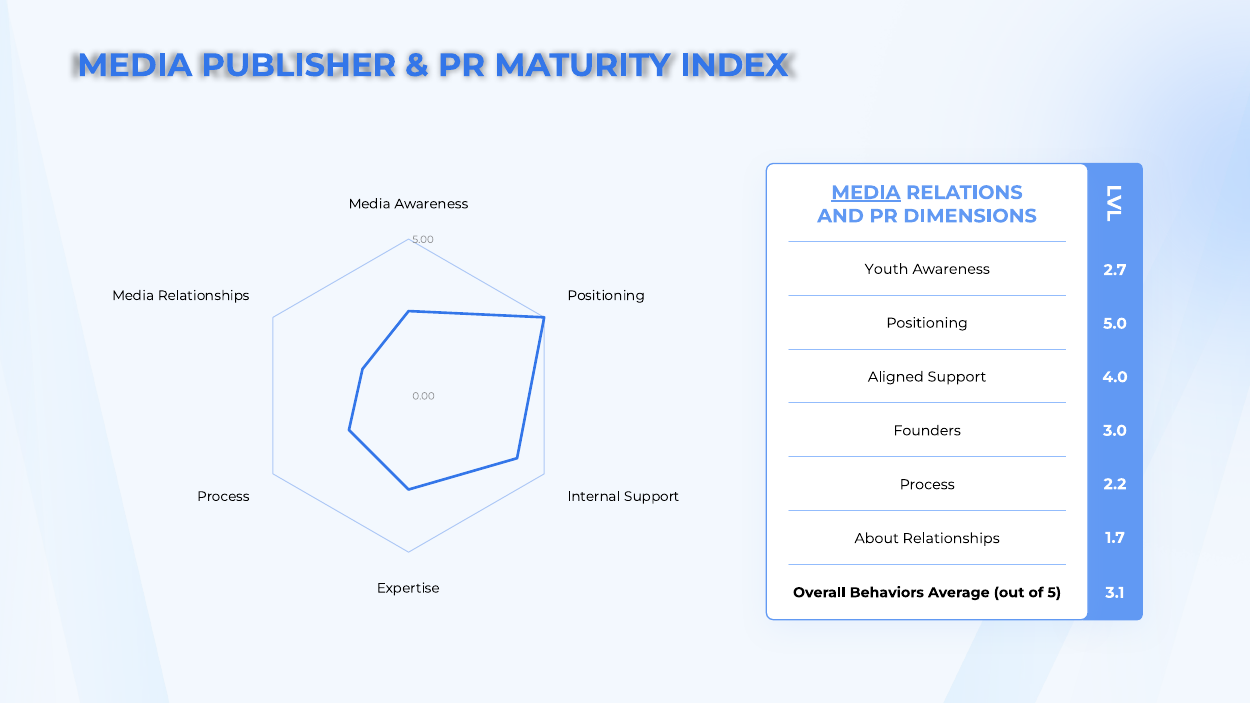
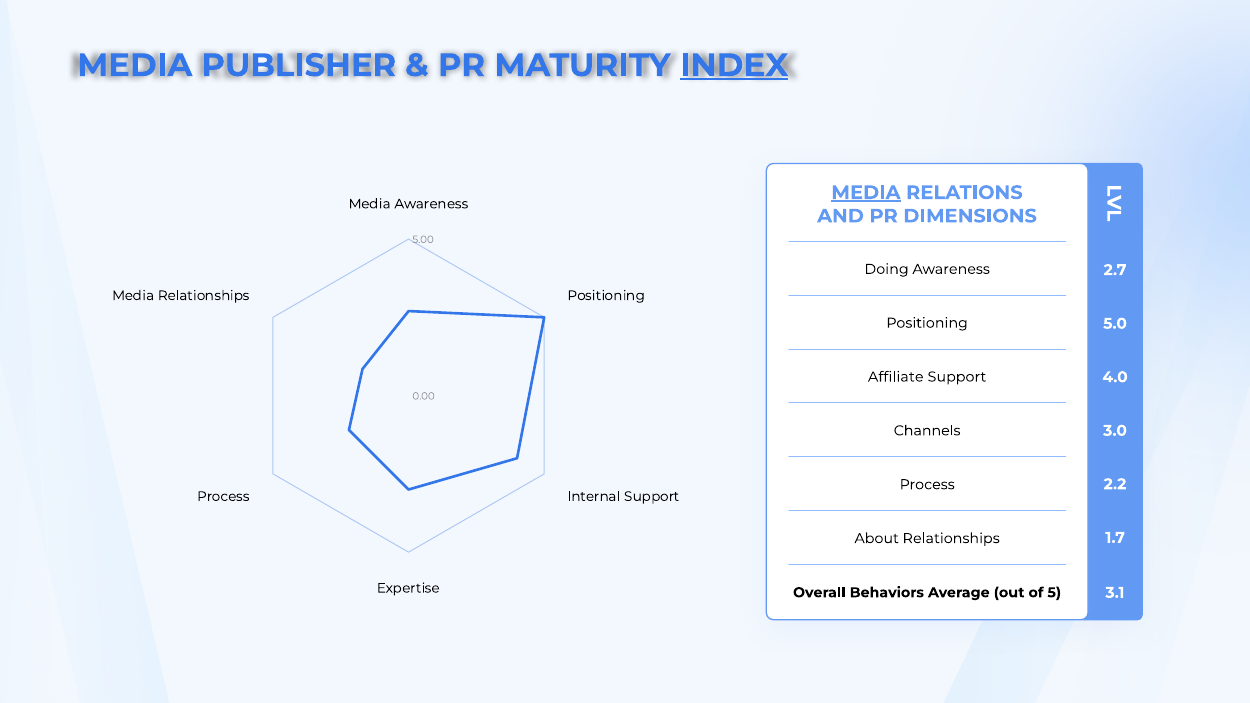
INDEX underline: none -> present (734, 65)
Youth: Youth -> Doing (887, 269)
Aligned: Aligned -> Affiliate (896, 377)
Founders: Founders -> Channels (927, 431)
